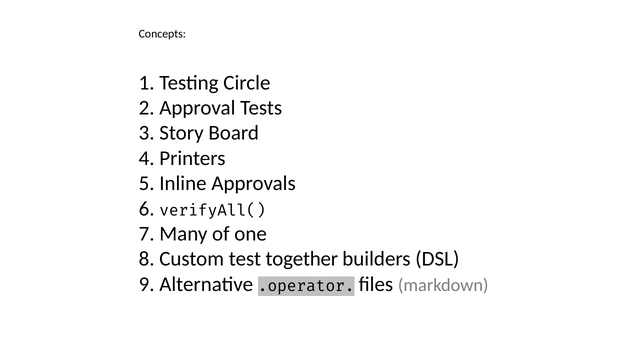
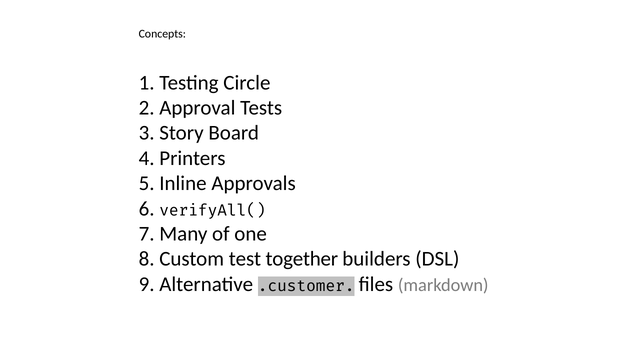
.operator: .operator -> .customer (306, 286)
